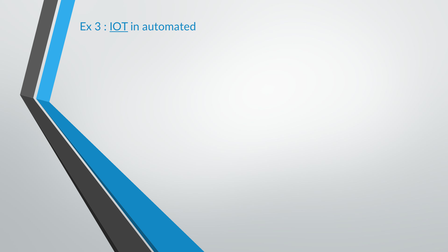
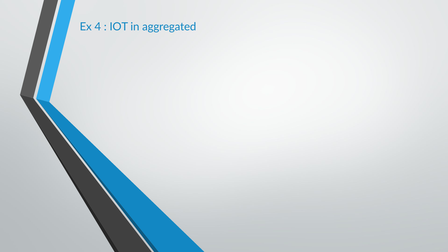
3: 3 -> 4 (98, 27)
IOT underline: present -> none (119, 27)
automated: automated -> aggregated (169, 27)
